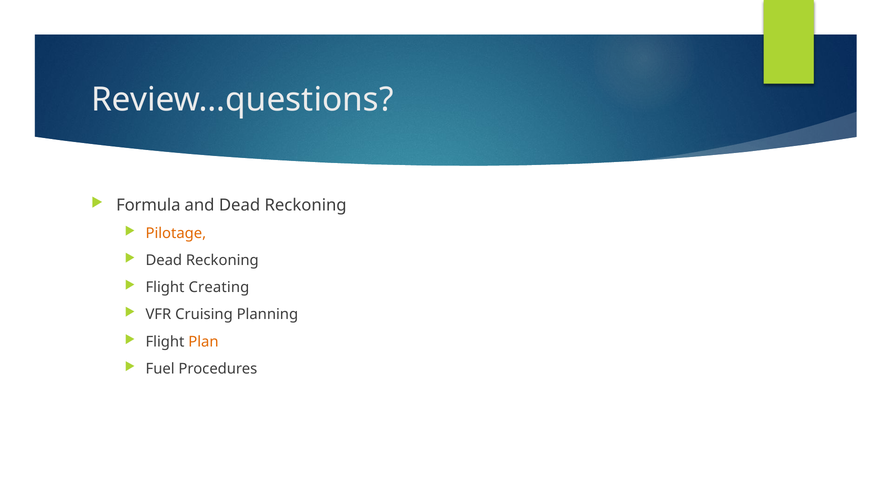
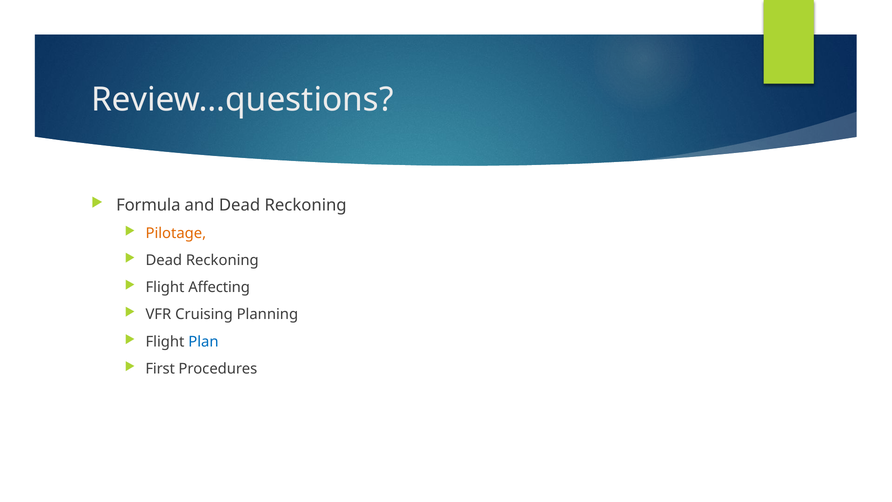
Creating: Creating -> Affecting (219, 287)
Plan colour: orange -> blue (203, 342)
Fuel: Fuel -> First (160, 369)
